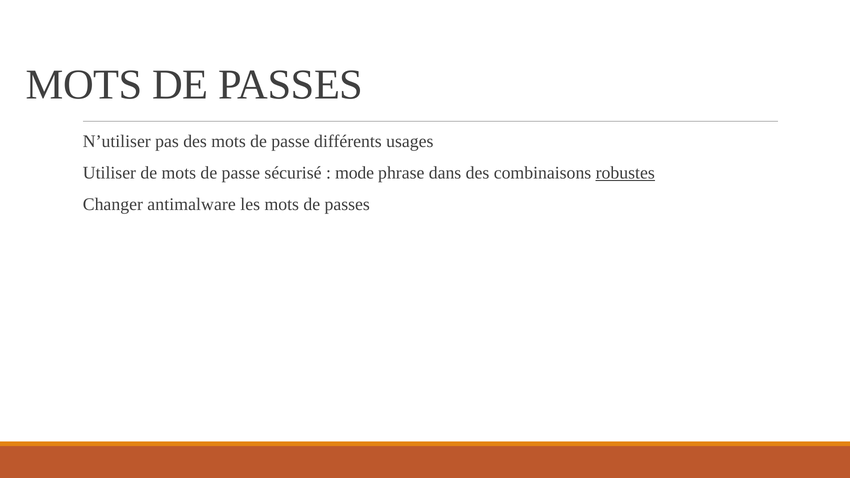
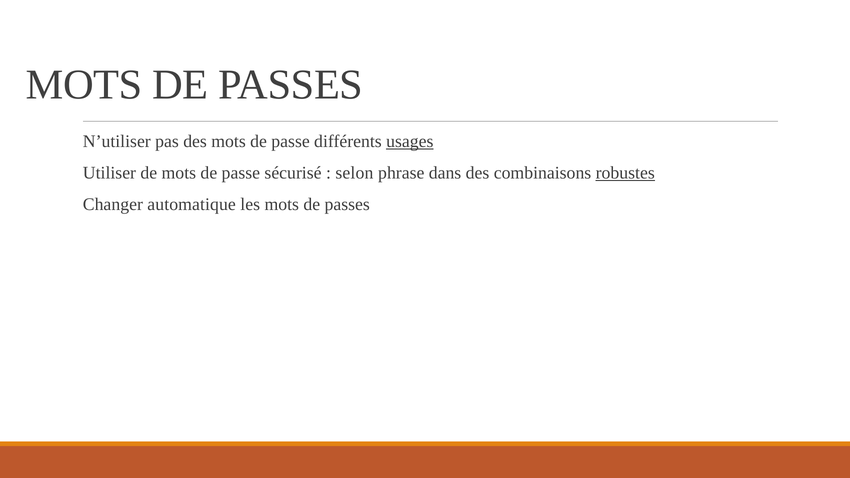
usages underline: none -> present (410, 141)
mode: mode -> selon (354, 173)
antimalware: antimalware -> automatique (192, 204)
